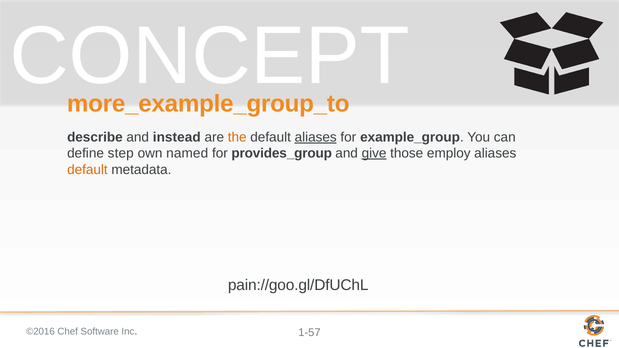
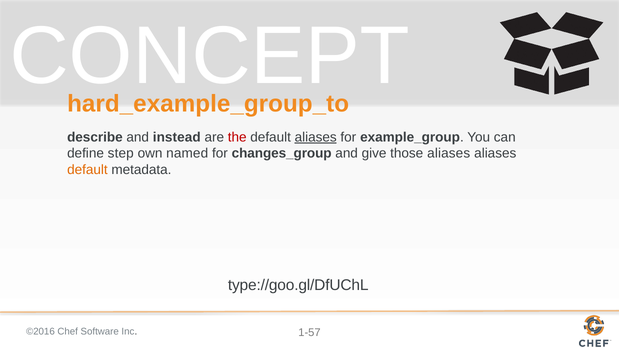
more_example_group_to: more_example_group_to -> hard_example_group_to (208, 104)
the colour: orange -> red (237, 137)
provides_group: provides_group -> changes_group (282, 153)
give underline: present -> none (374, 153)
those employ: employ -> aliases (449, 153)
pain://goo.gl/DfUChL: pain://goo.gl/DfUChL -> type://goo.gl/DfUChL (298, 285)
